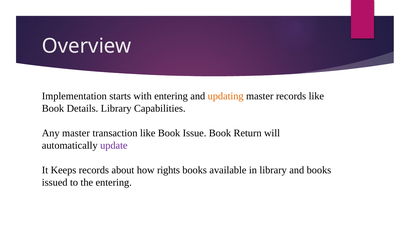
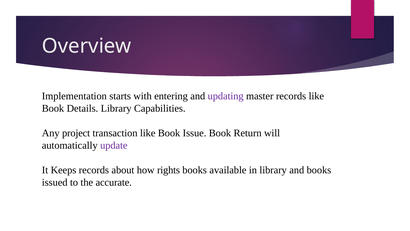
updating colour: orange -> purple (226, 96)
Any master: master -> project (76, 133)
the entering: entering -> accurate (114, 182)
